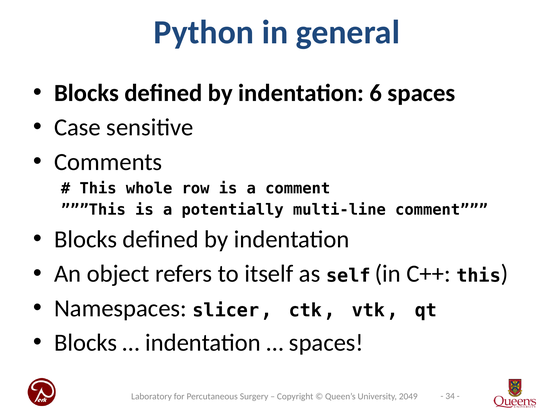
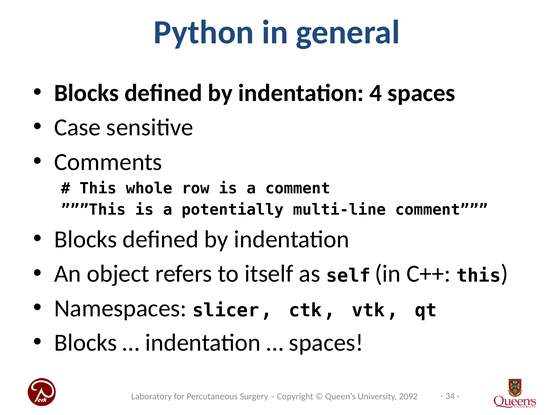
6: 6 -> 4 (376, 93)
2049: 2049 -> 2092 (408, 397)
